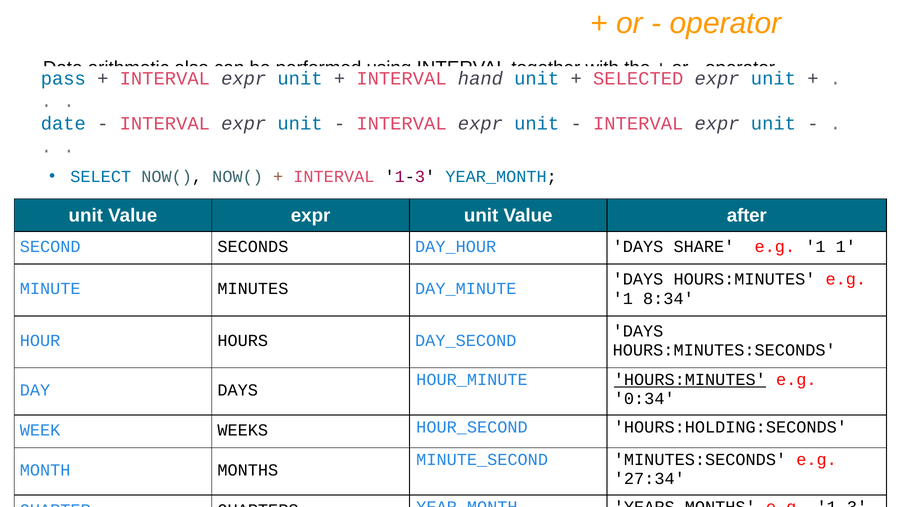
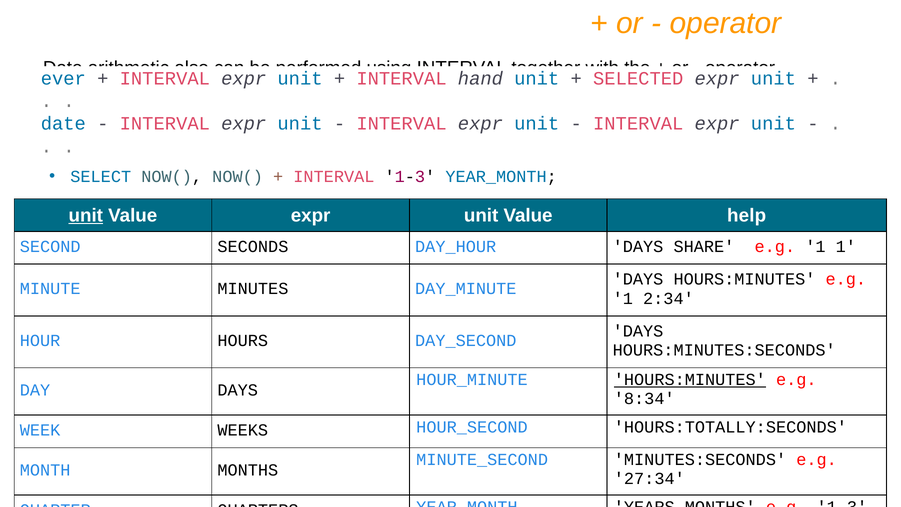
pass: pass -> ever (63, 79)
unit underline: none -> present (86, 215)
after: after -> help (747, 215)
8:34: 8:34 -> 2:34 (668, 298)
0:34: 0:34 -> 8:34 (644, 399)
HOURS:HOLDING:SECONDS: HOURS:HOLDING:SECONDS -> HOURS:TOTALLY:SECONDS (730, 427)
